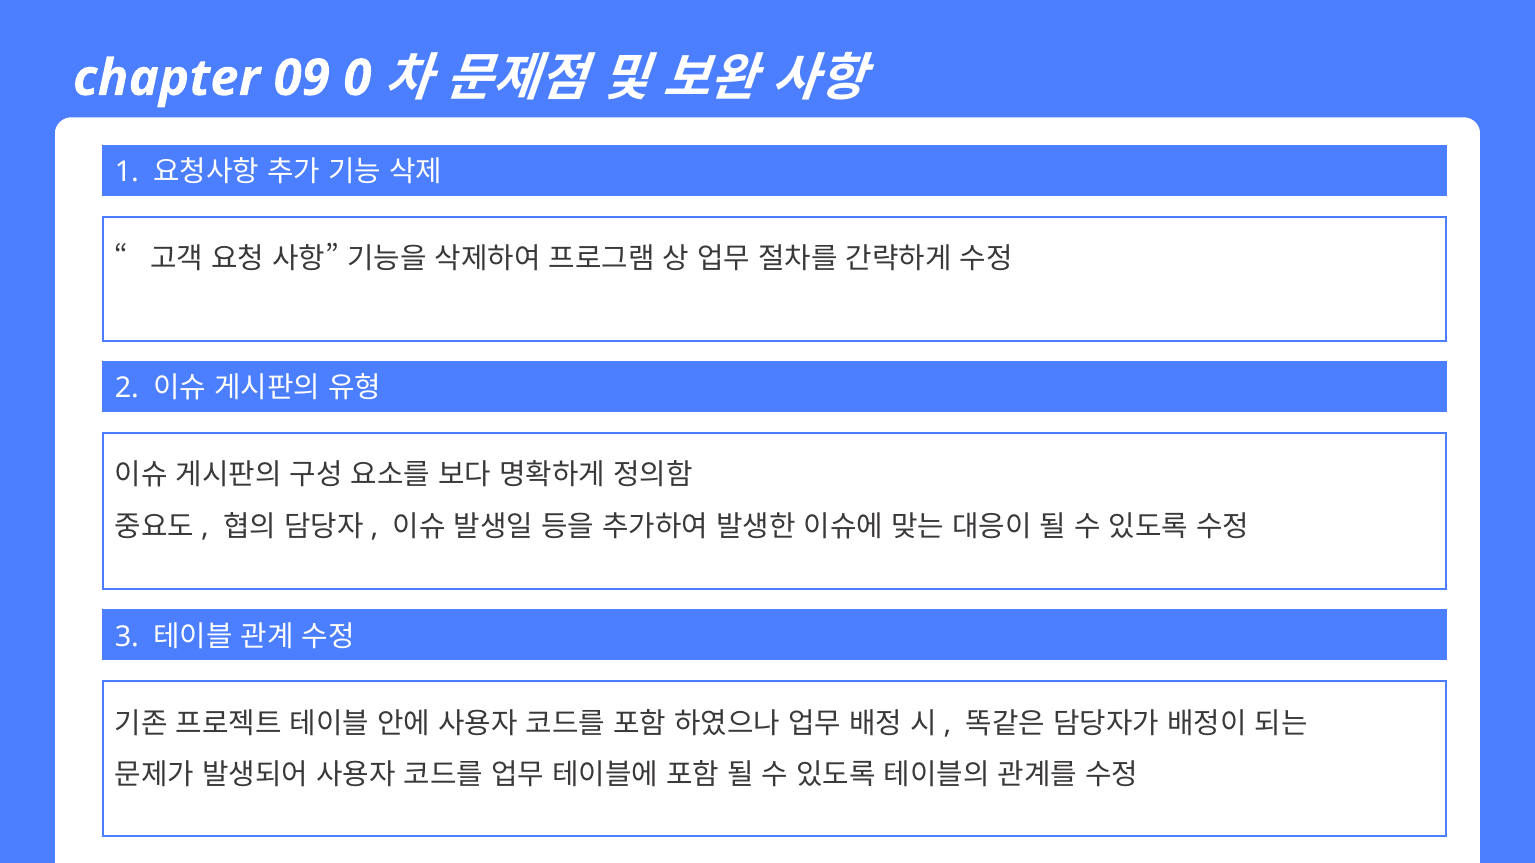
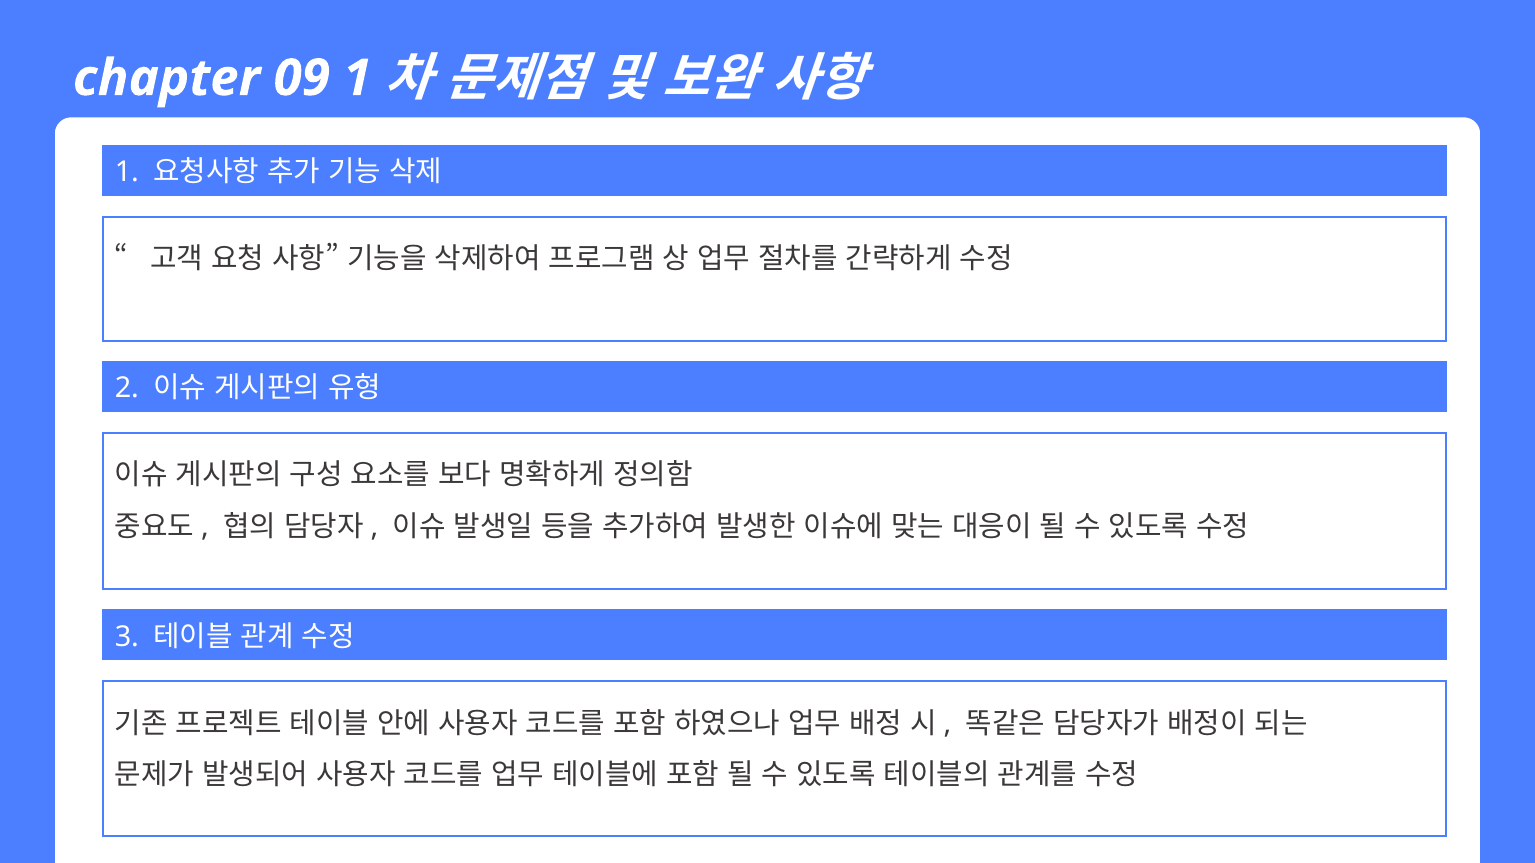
09 0: 0 -> 1 (357, 78)
